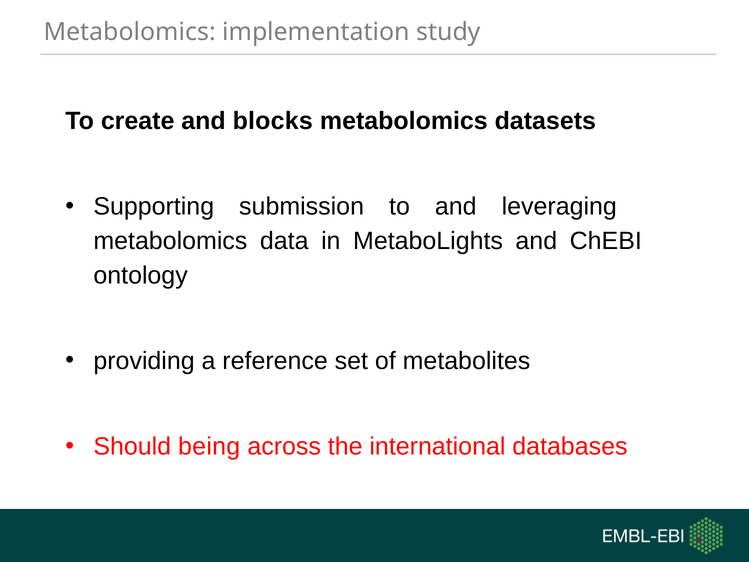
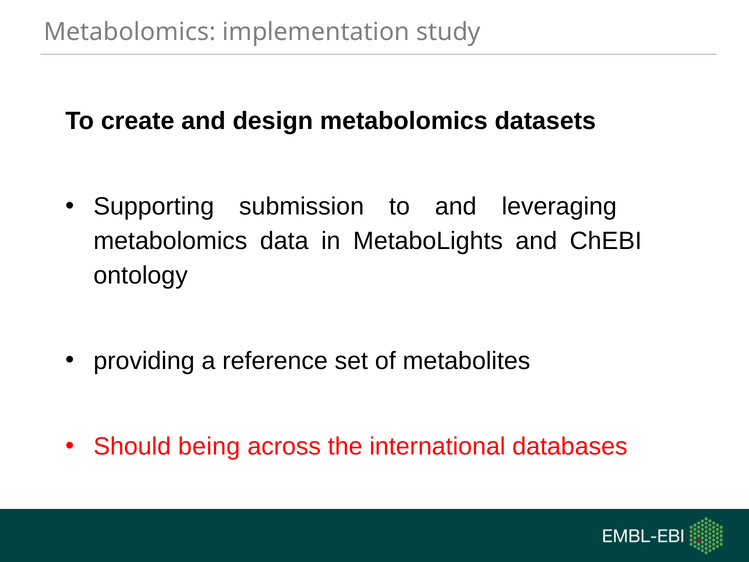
blocks: blocks -> design (273, 121)
